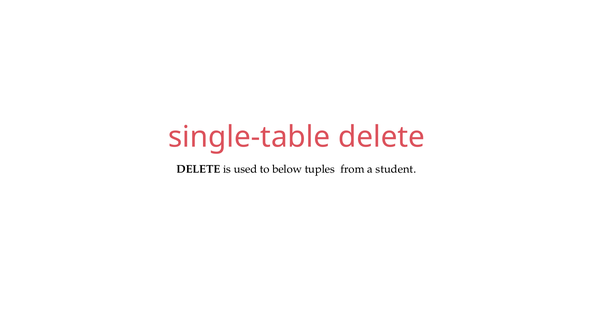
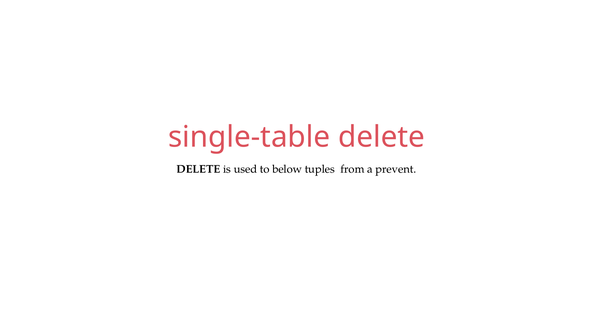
student: student -> prevent (396, 169)
